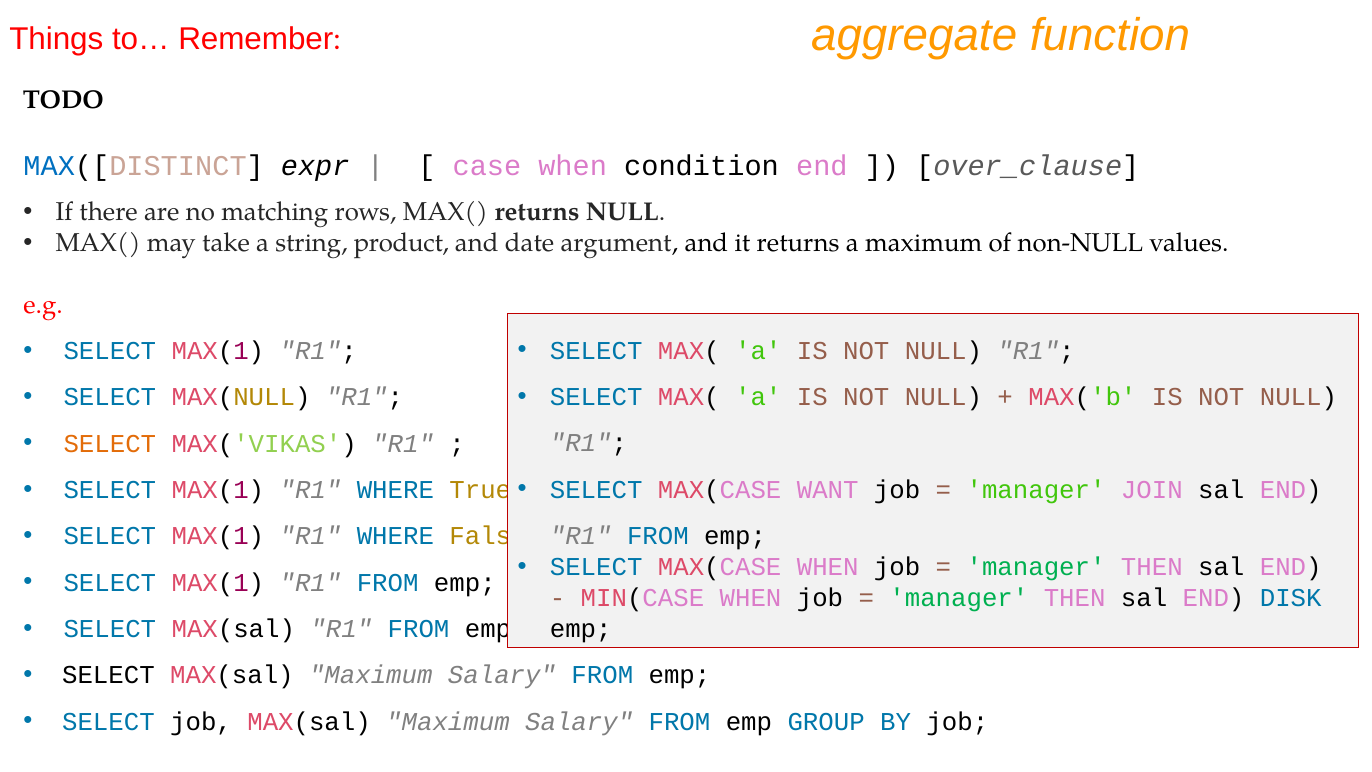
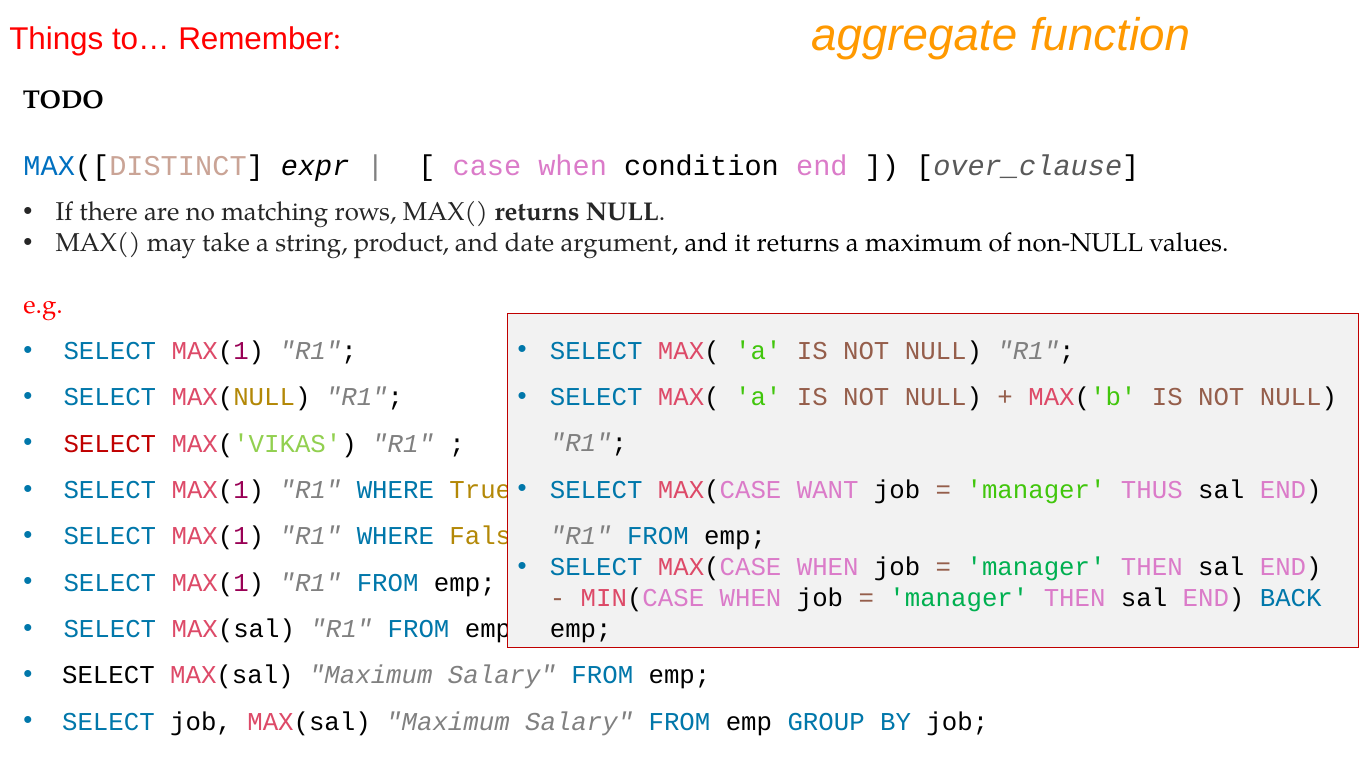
SELECT colour: orange -> red (110, 444)
JOIN: JOIN -> THUS (1152, 490)
DISK: DISK -> BACK (1291, 598)
